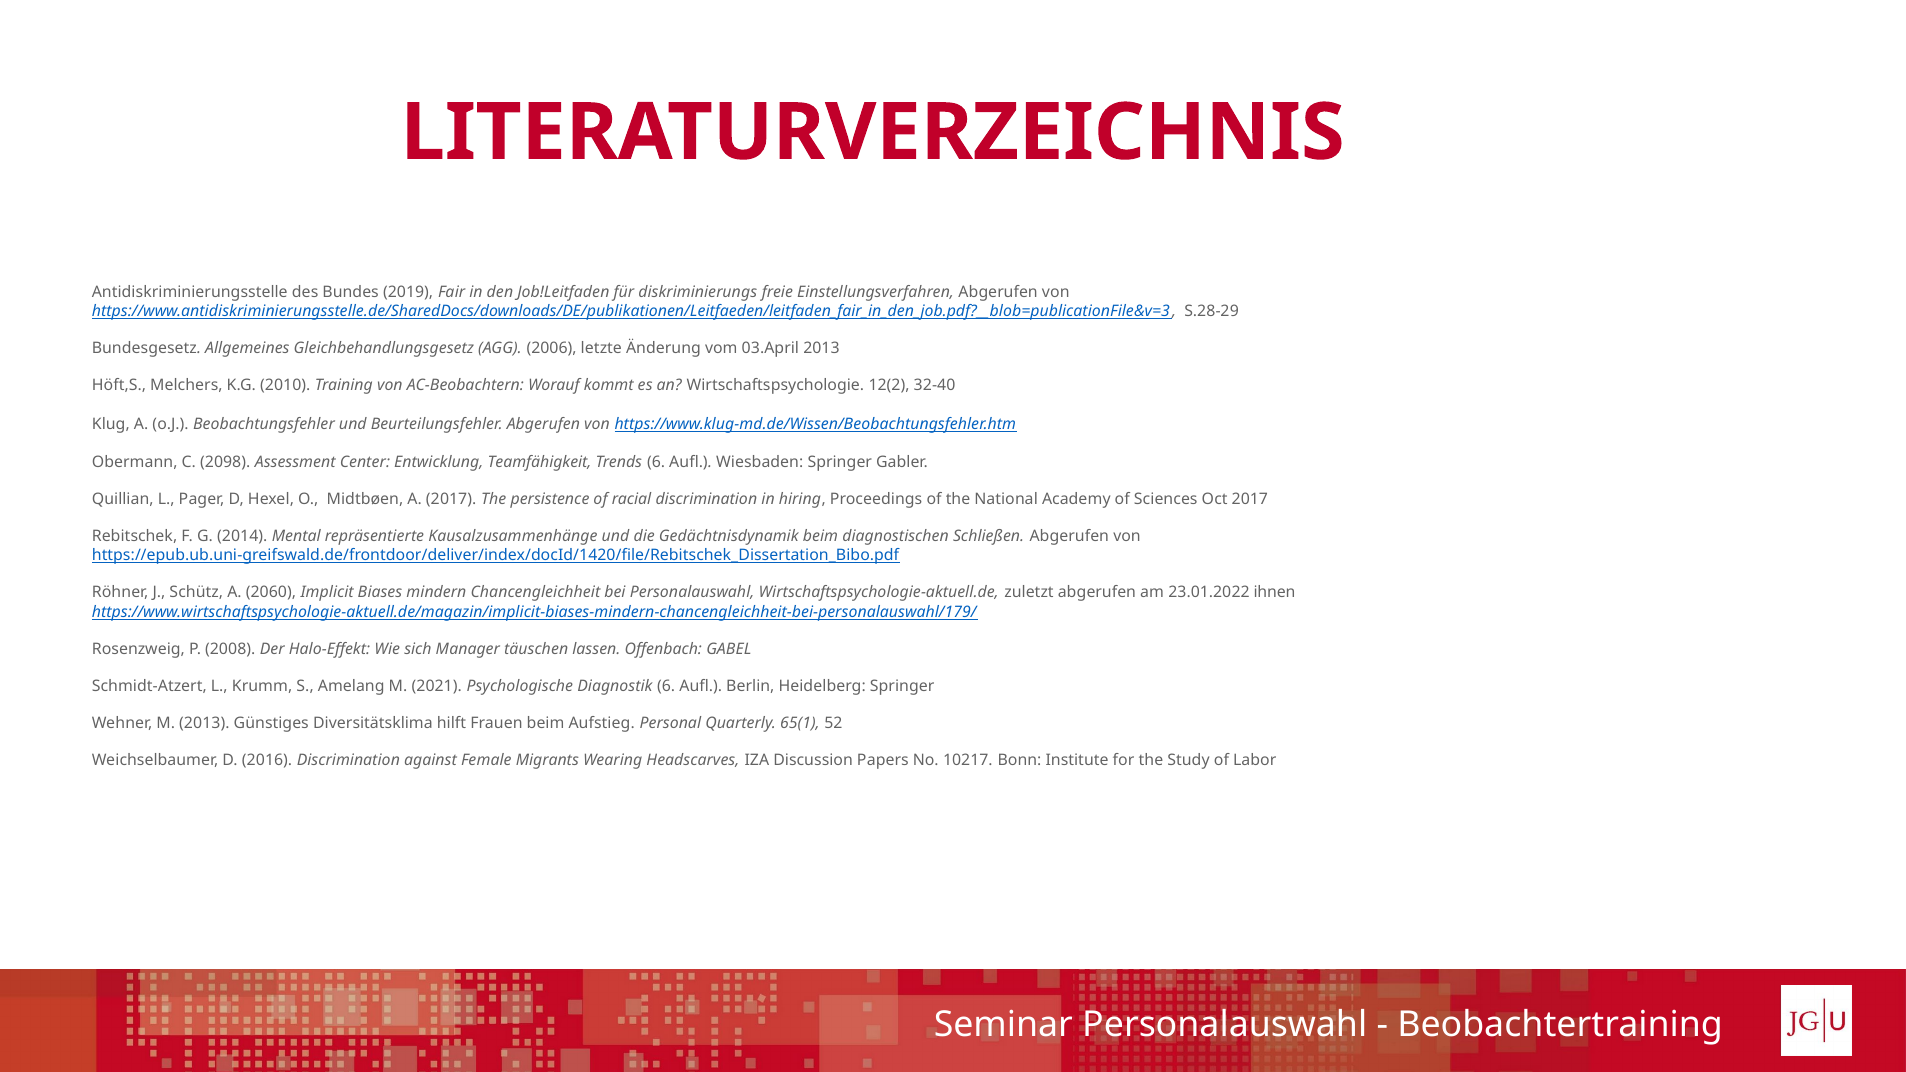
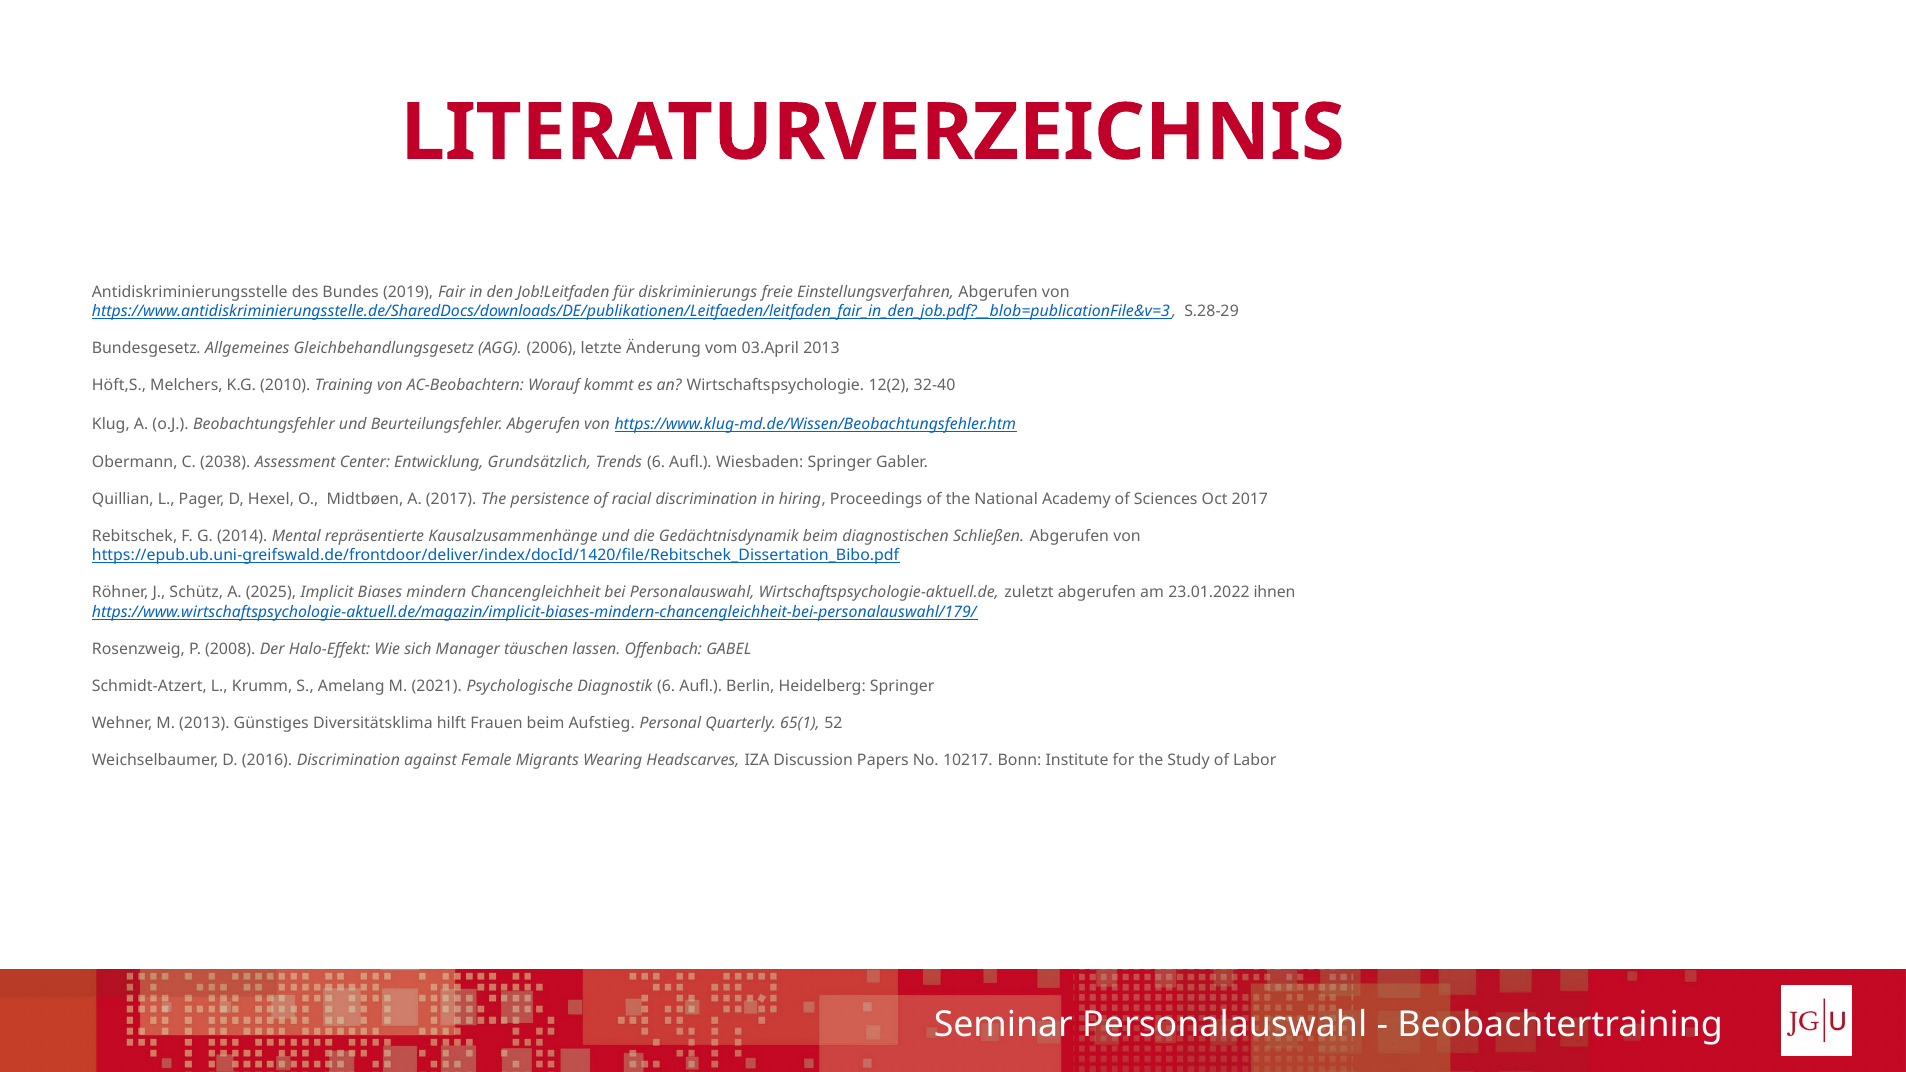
2098: 2098 -> 2038 (225, 462)
Teamfähigkeit: Teamfähigkeit -> Grundsätzlich (539, 462)
2060: 2060 -> 2025 (271, 593)
